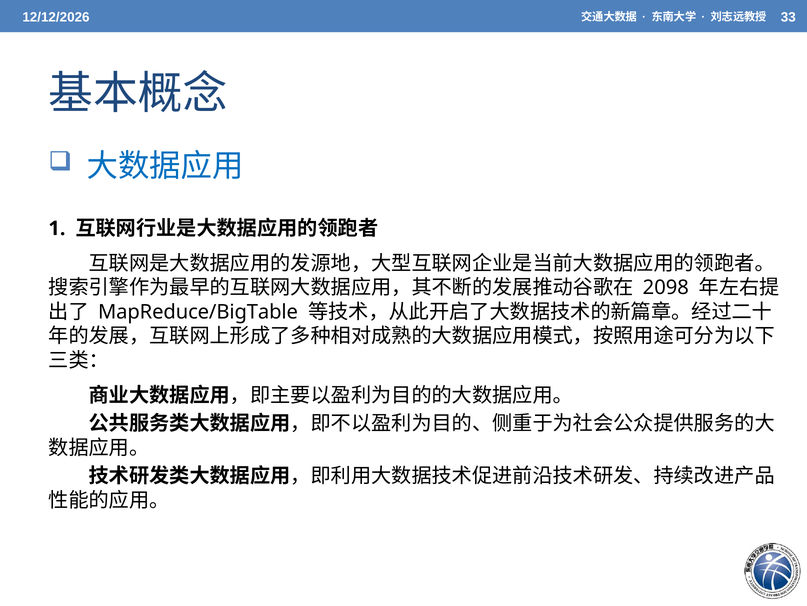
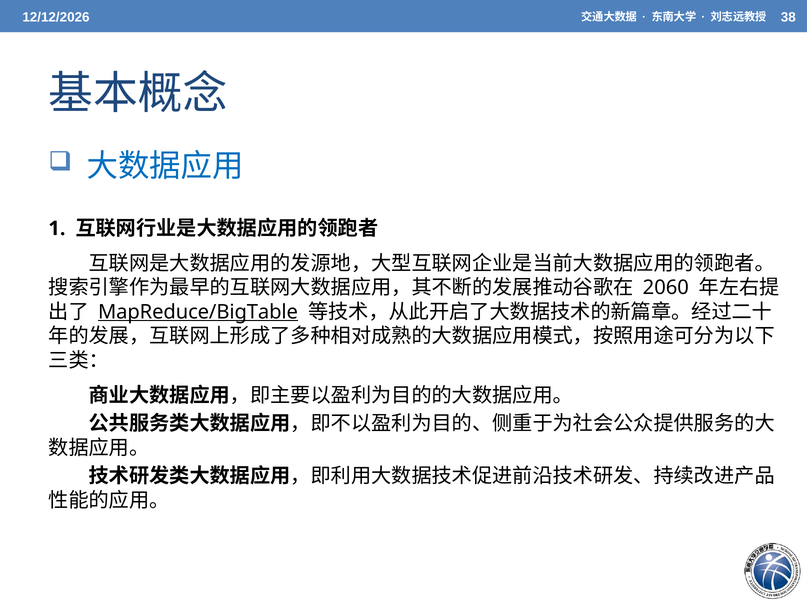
33: 33 -> 38 (788, 17)
2098: 2098 -> 2060 (666, 287)
MapReduce/BigTable underline: none -> present (198, 312)
